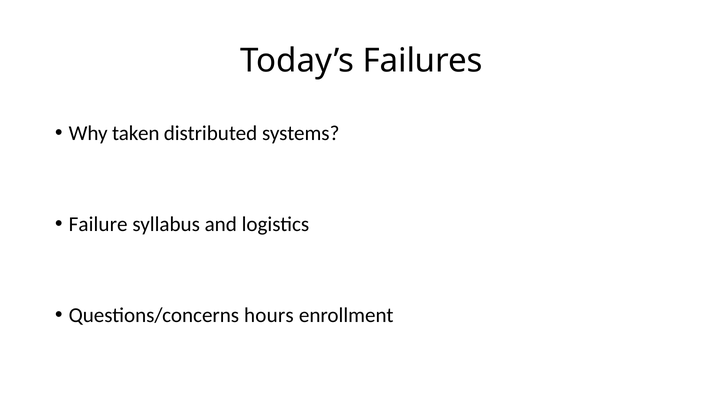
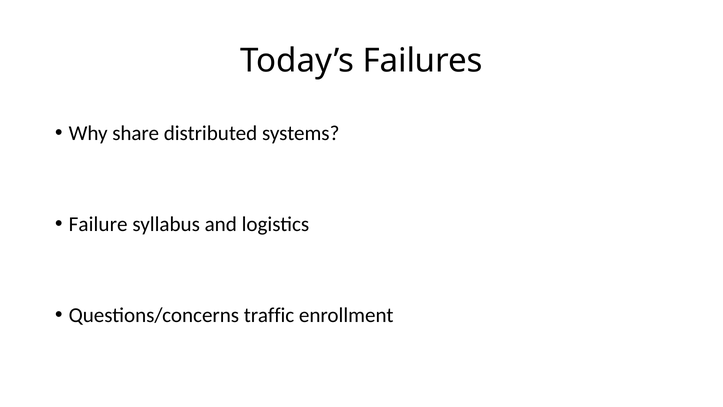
taken: taken -> share (136, 133)
hours: hours -> traffic (269, 315)
